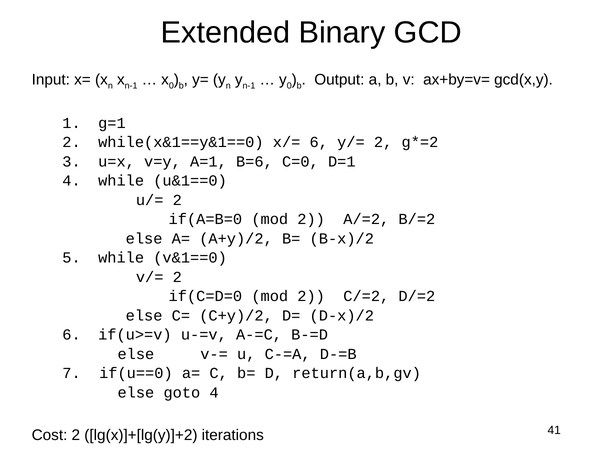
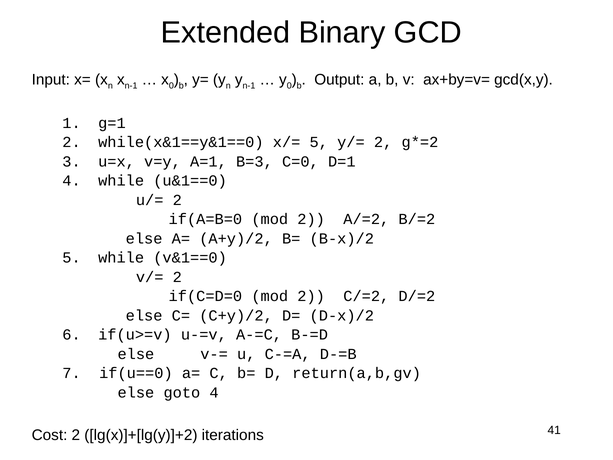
x/= 6: 6 -> 5 (319, 142)
B=6: B=6 -> B=3 (254, 161)
